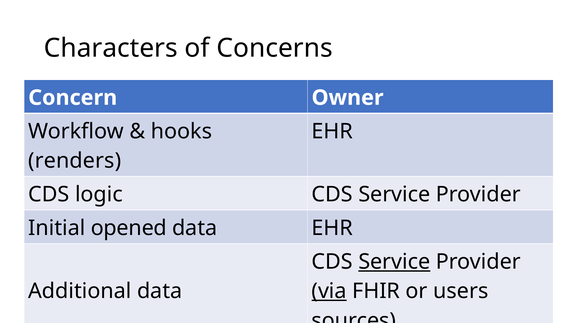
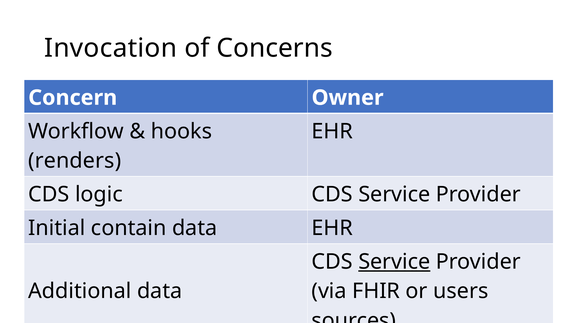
Characters: Characters -> Invocation (111, 48)
opened: opened -> contain (129, 228)
via underline: present -> none (329, 292)
